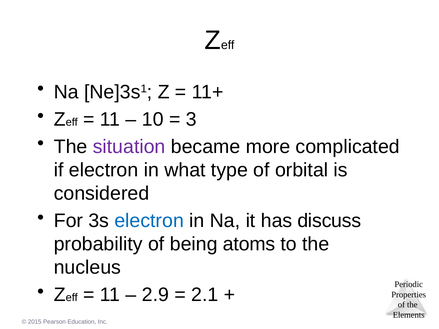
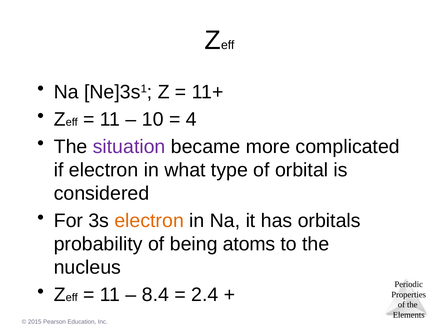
3: 3 -> 4 (191, 119)
electron colour: blue -> orange (149, 221)
discuss: discuss -> orbitals (329, 221)
2.9: 2.9 -> 8.4 (155, 295)
2.1: 2.1 -> 2.4 (205, 295)
